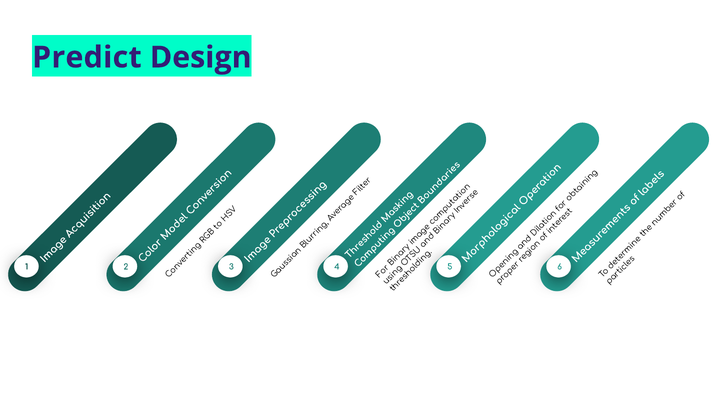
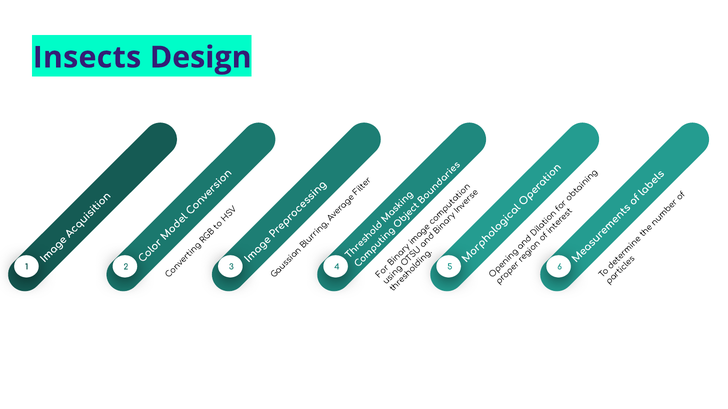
Predict: Predict -> Insects (87, 57)
